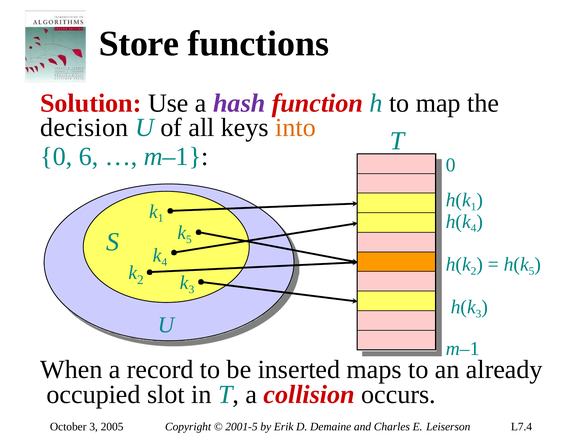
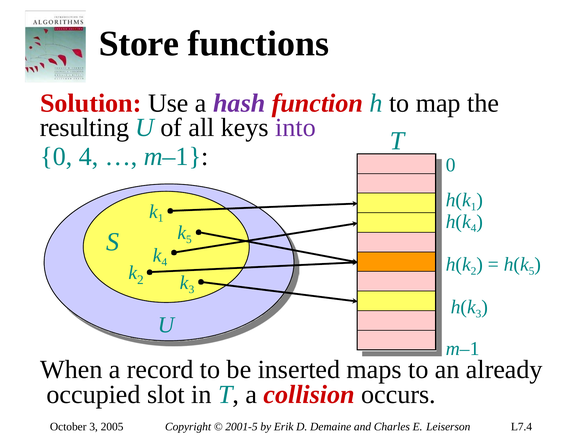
decision: decision -> resulting (84, 127)
into colour: orange -> purple (296, 127)
0 6: 6 -> 4 (89, 156)
